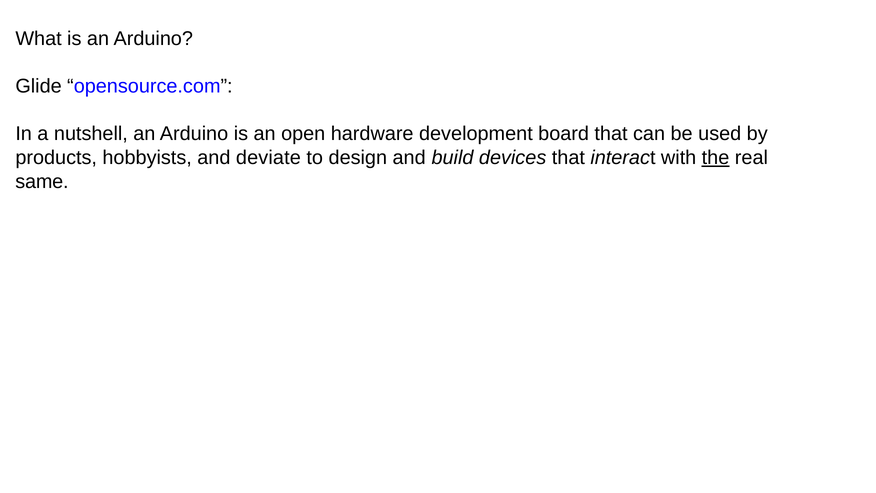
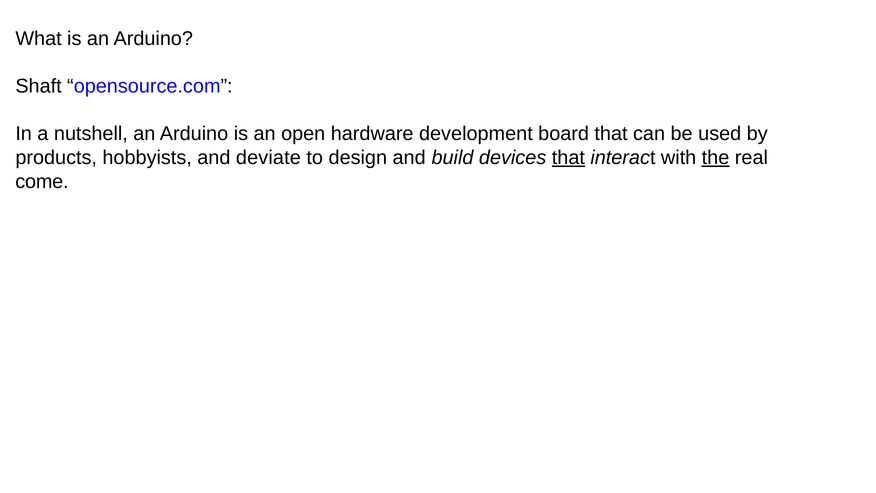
Glide: Glide -> Shaft (39, 86)
that underline: none -> present (568, 158)
same: same -> come (42, 181)
